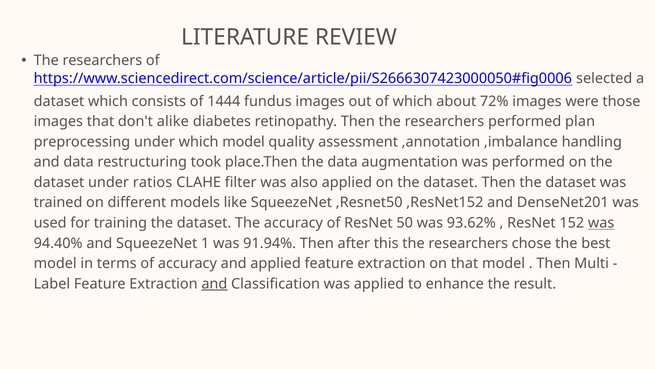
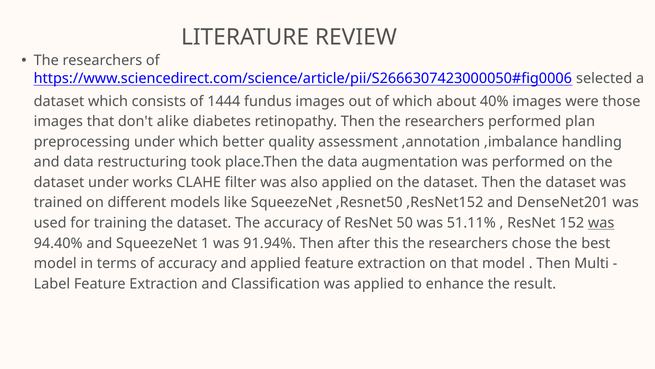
72%: 72% -> 40% (494, 101)
which model: model -> better (243, 142)
ratios: ratios -> works (153, 182)
93.62%: 93.62% -> 51.11% (471, 223)
and underline: present -> none (214, 283)
